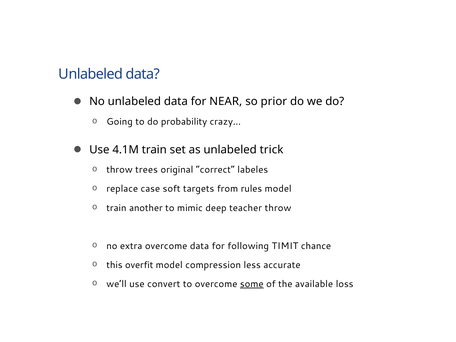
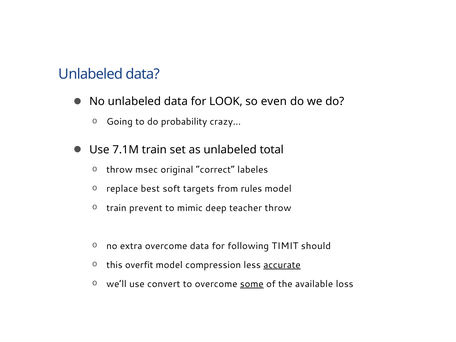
NEAR: NEAR -> LOOK (226, 102)
prior: prior -> even (274, 102)
4.1M: 4.1M -> 7.1M (126, 150)
trick: trick -> total (272, 150)
trees: trees -> msec (147, 170)
case: case -> best (150, 189)
another: another -> prevent (146, 208)
chance: chance -> should (316, 246)
accurate underline: none -> present (282, 265)
